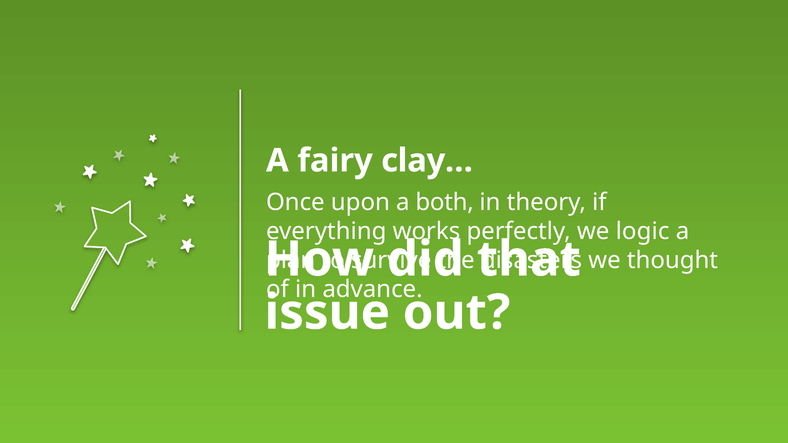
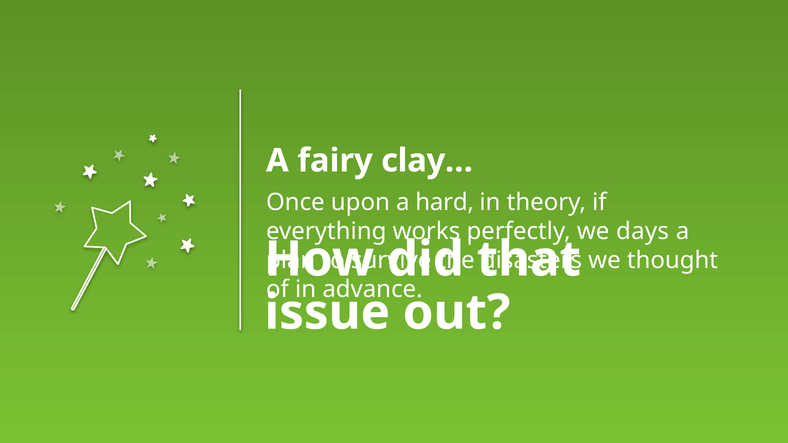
both: both -> hard (445, 203)
logic: logic -> days (643, 231)
